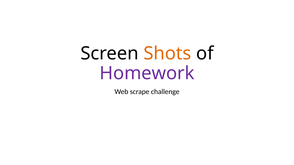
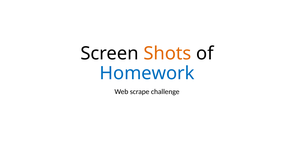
Homework colour: purple -> blue (147, 73)
